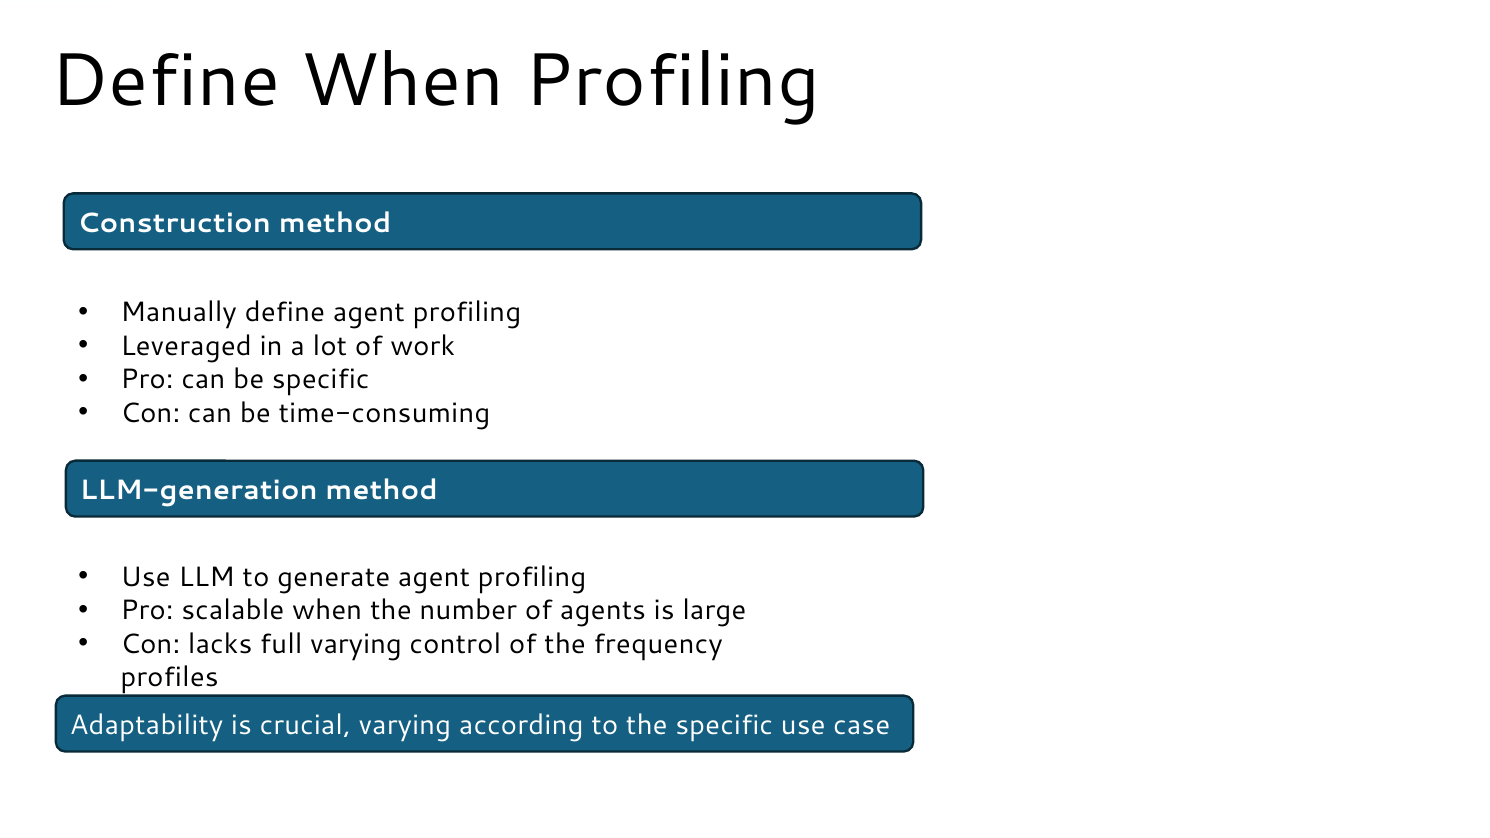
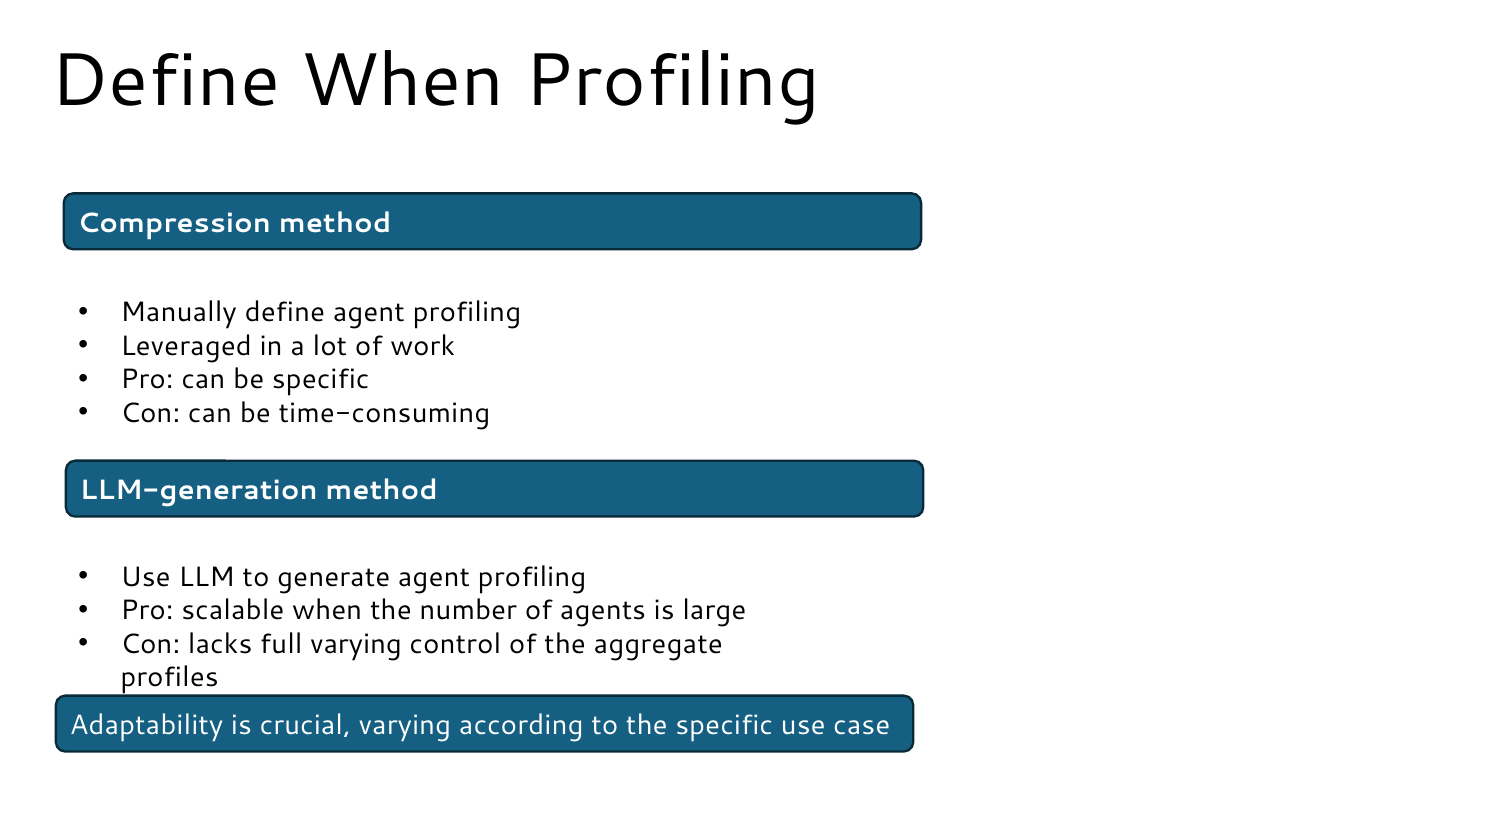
Construction: Construction -> Compression (174, 223)
frequency: frequency -> aggregate (658, 644)
